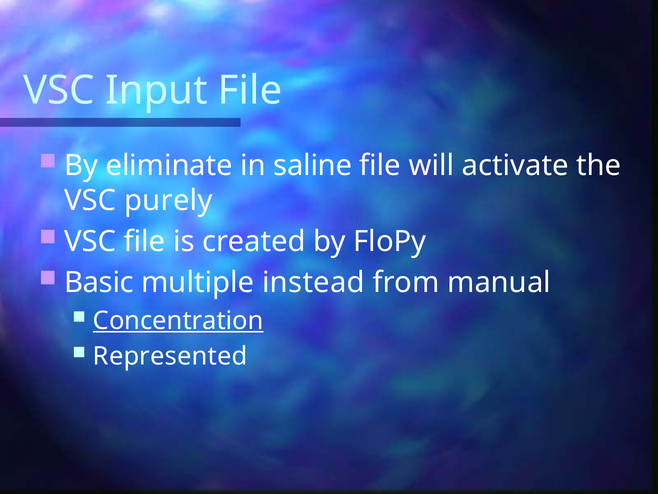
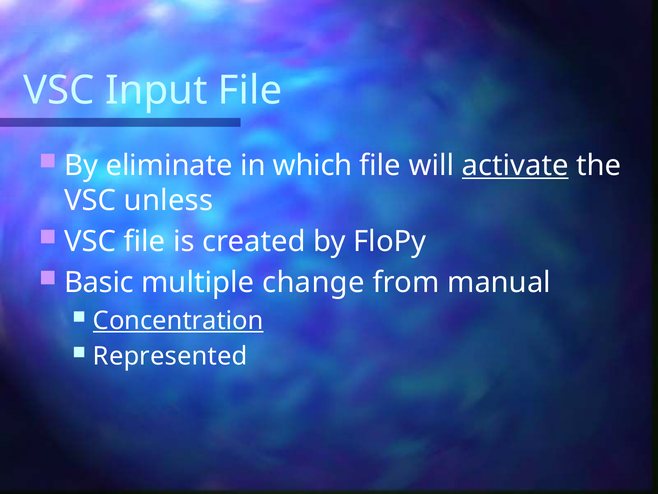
saline: saline -> which (313, 165)
activate underline: none -> present (515, 165)
purely: purely -> unless (168, 201)
instead: instead -> change (313, 282)
